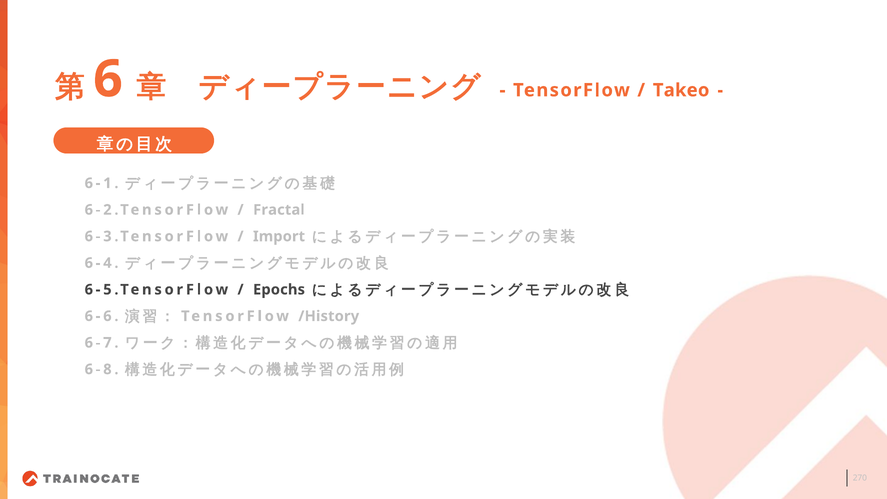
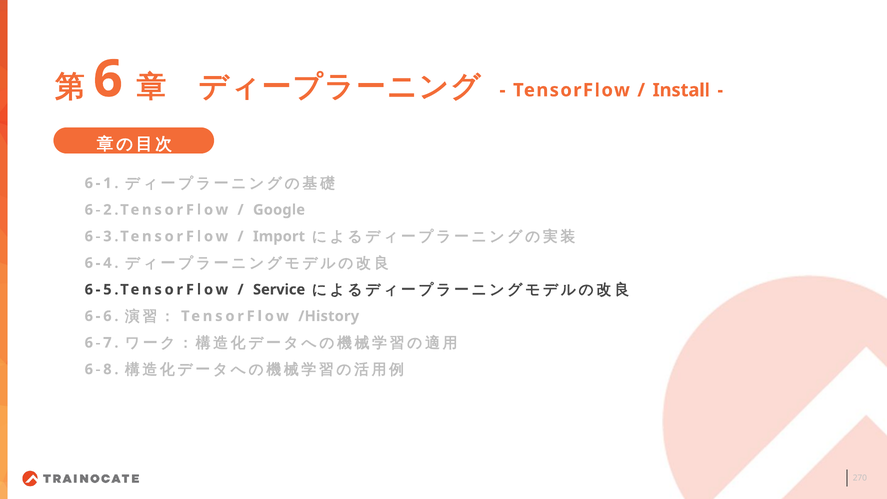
Takeo: Takeo -> Install (681, 90)
Fractal: Fractal -> Google (279, 210)
Epochs: Epochs -> Service (279, 290)
